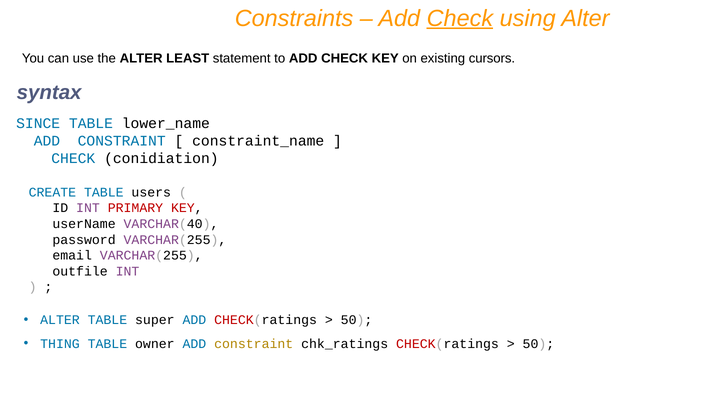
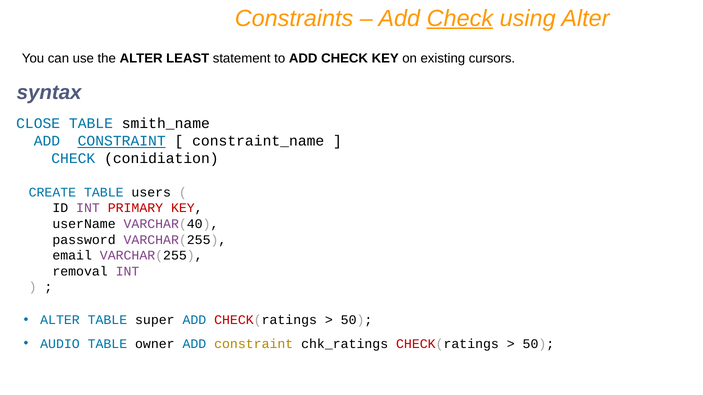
SINCE: SINCE -> CLOSE (38, 124)
lower_name: lower_name -> smith_name (166, 124)
CONSTRAINT underline: none -> present (122, 141)
outfile: outfile -> removal (80, 272)
THING: THING -> AUDIO (60, 344)
